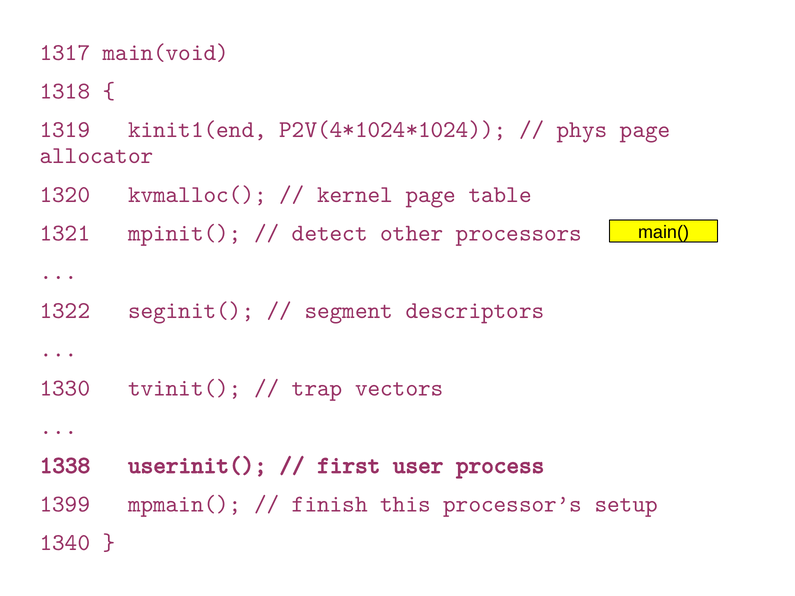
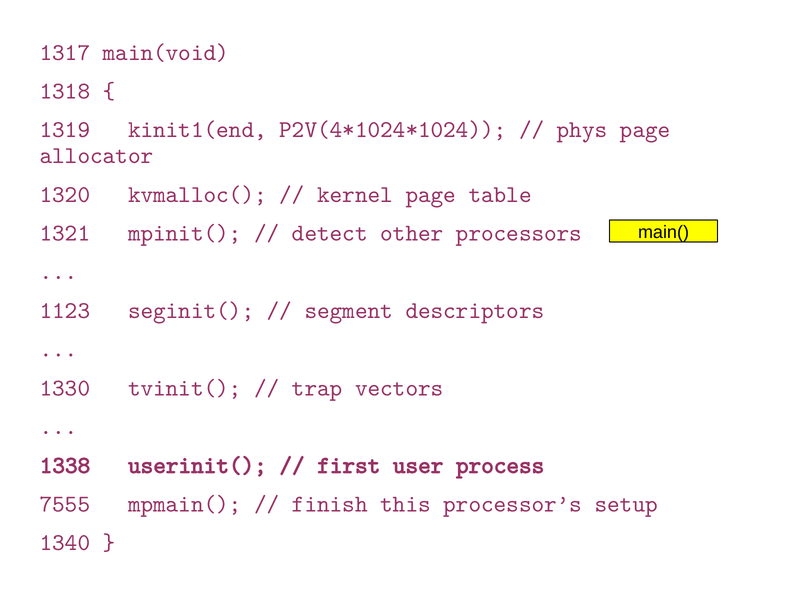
1322: 1322 -> 1123 (65, 310)
1399: 1399 -> 7555 (65, 504)
